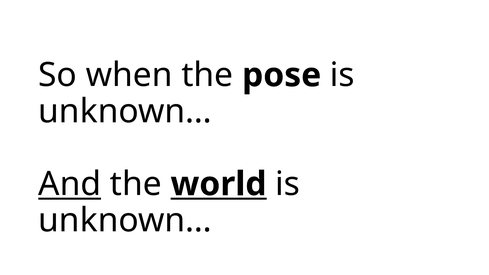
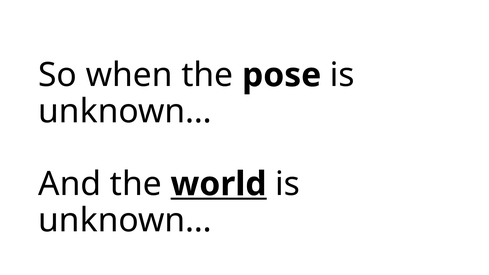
And underline: present -> none (70, 184)
